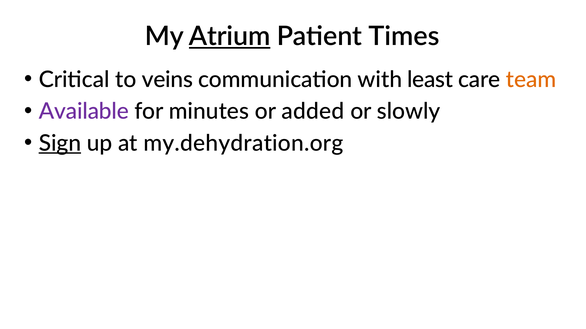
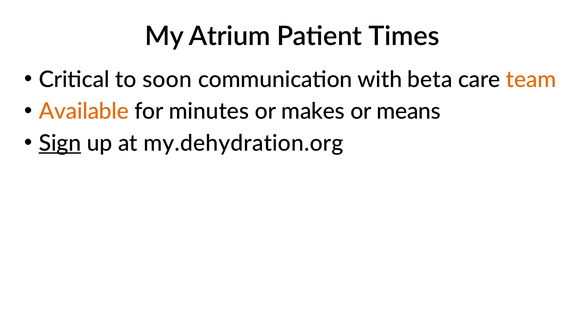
Atrium underline: present -> none (230, 36)
veins: veins -> soon (167, 80)
least: least -> beta (430, 80)
Available colour: purple -> orange (84, 112)
added: added -> makes (313, 112)
slowly: slowly -> means (409, 112)
